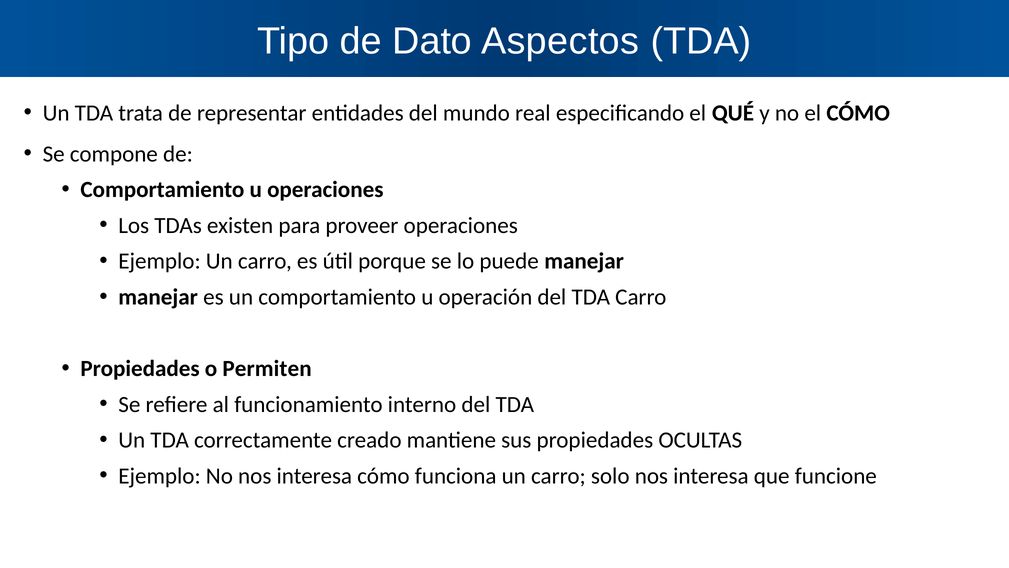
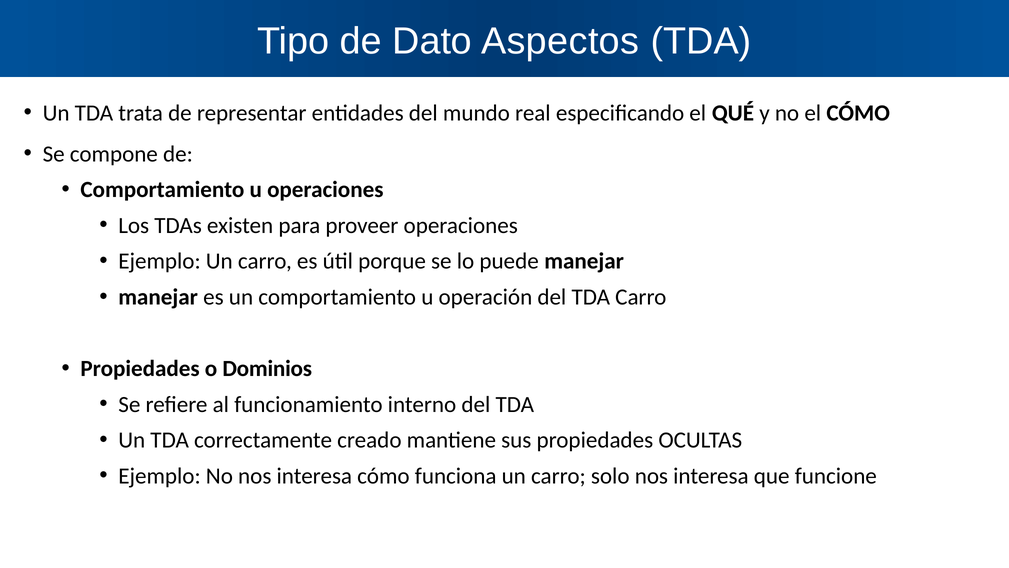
Permiten: Permiten -> Dominios (267, 368)
